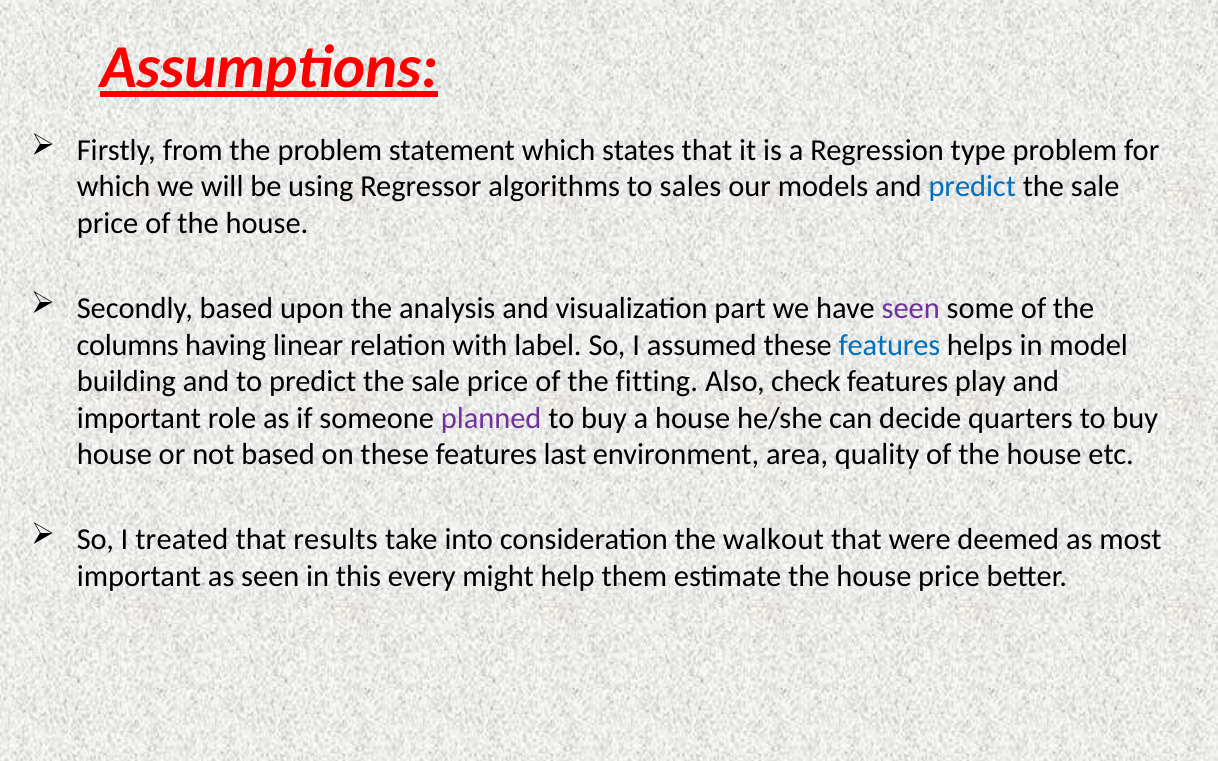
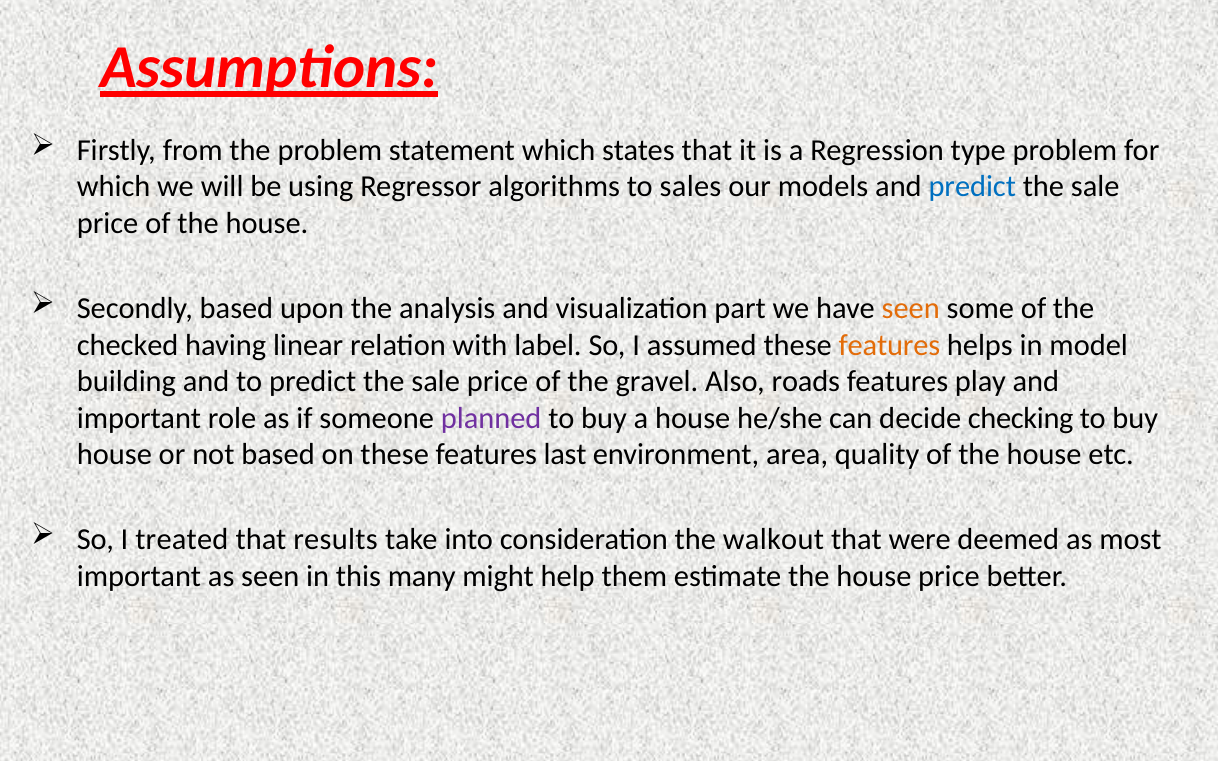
seen colour: purple -> orange (911, 309)
columns: columns -> checked (128, 345)
features colour: blue -> orange (889, 345)
fitting: fitting -> gravel (657, 382)
check: check -> roads (806, 382)
quarters: quarters -> checking (1021, 418)
every: every -> many (422, 577)
